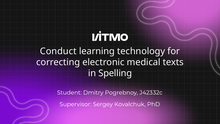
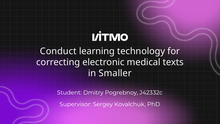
Spelling: Spelling -> Smaller (115, 73)
